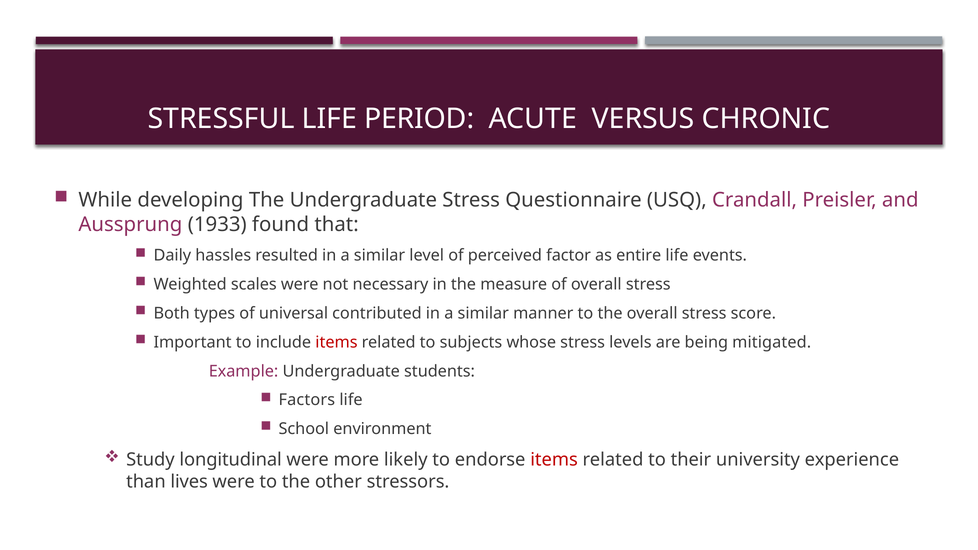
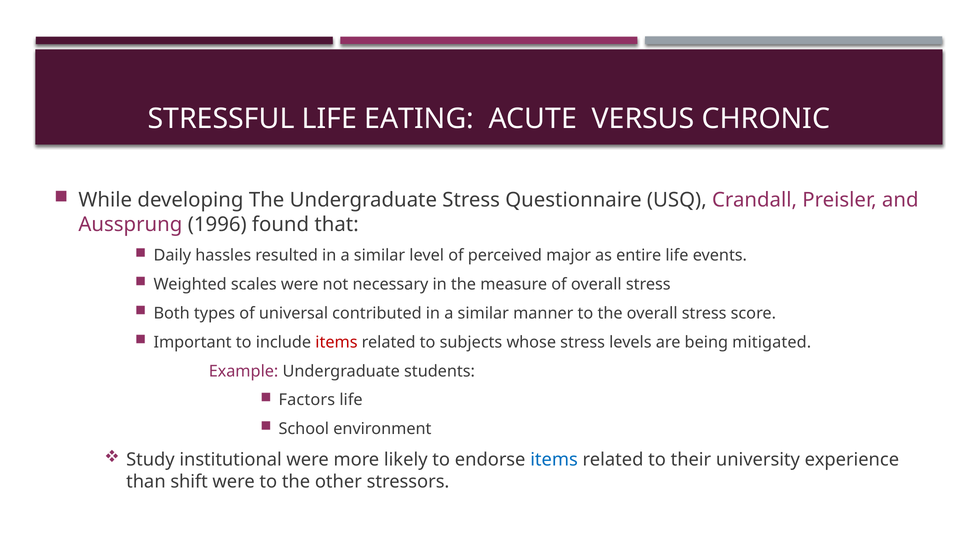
PERIOD: PERIOD -> EATING (419, 119)
1933: 1933 -> 1996 (217, 225)
factor: factor -> major (569, 256)
longitudinal: longitudinal -> institutional (231, 460)
items colour: red -> blue (554, 460)
lives: lives -> shift (189, 482)
